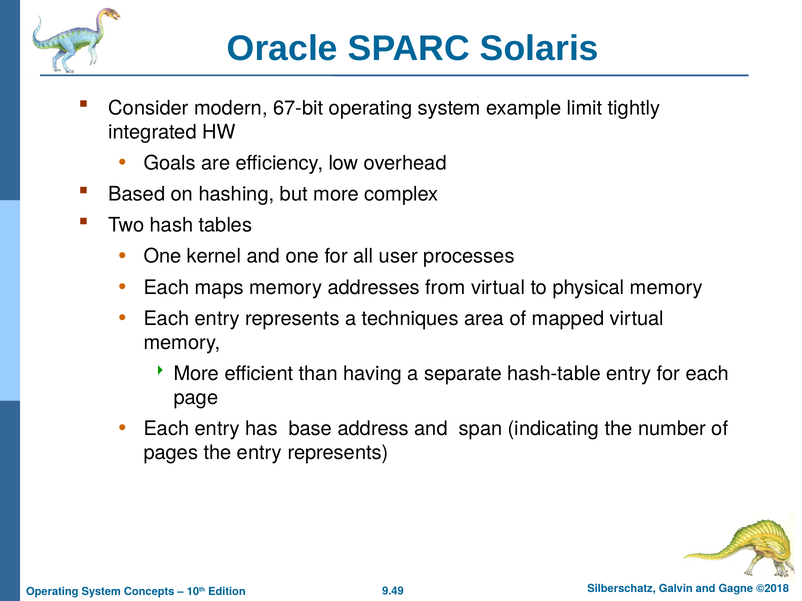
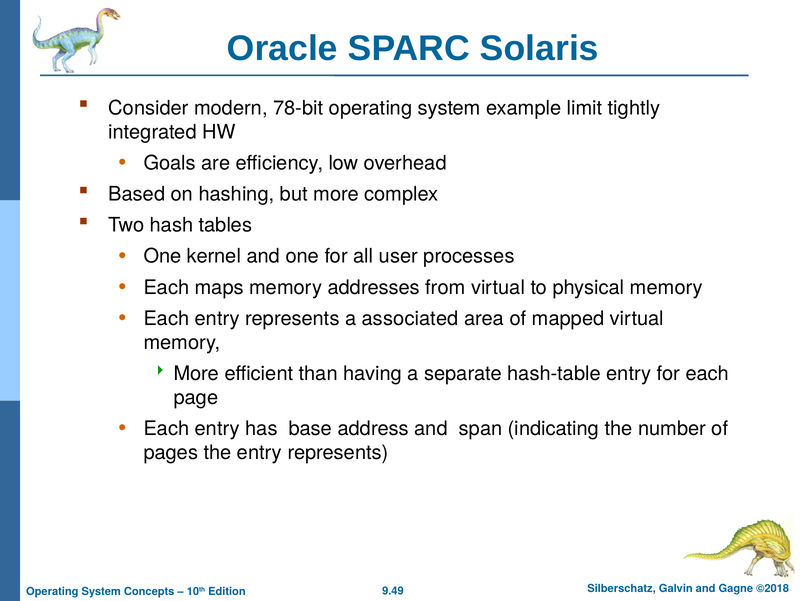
67-bit: 67-bit -> 78-bit (298, 108)
techniques: techniques -> associated (410, 319)
